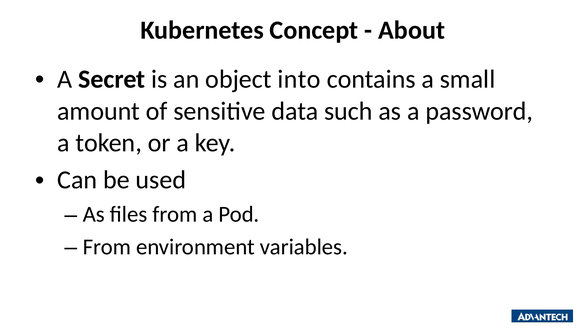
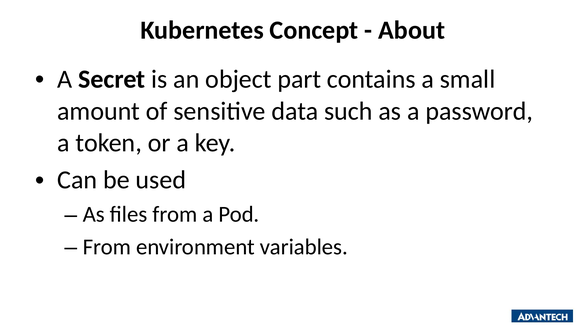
into: into -> part (299, 79)
